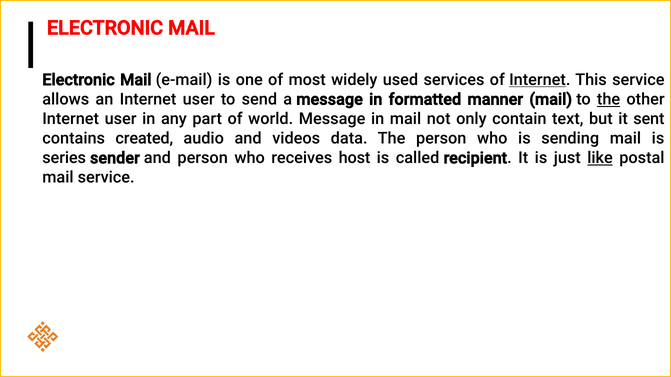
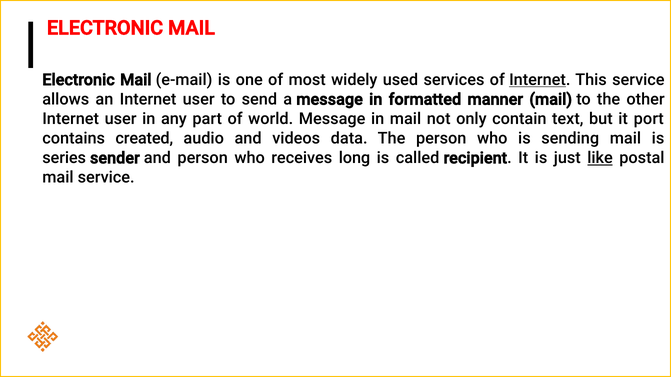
the underline: present -> none (609, 99)
sent: sent -> port (649, 119)
host: host -> long (355, 158)
